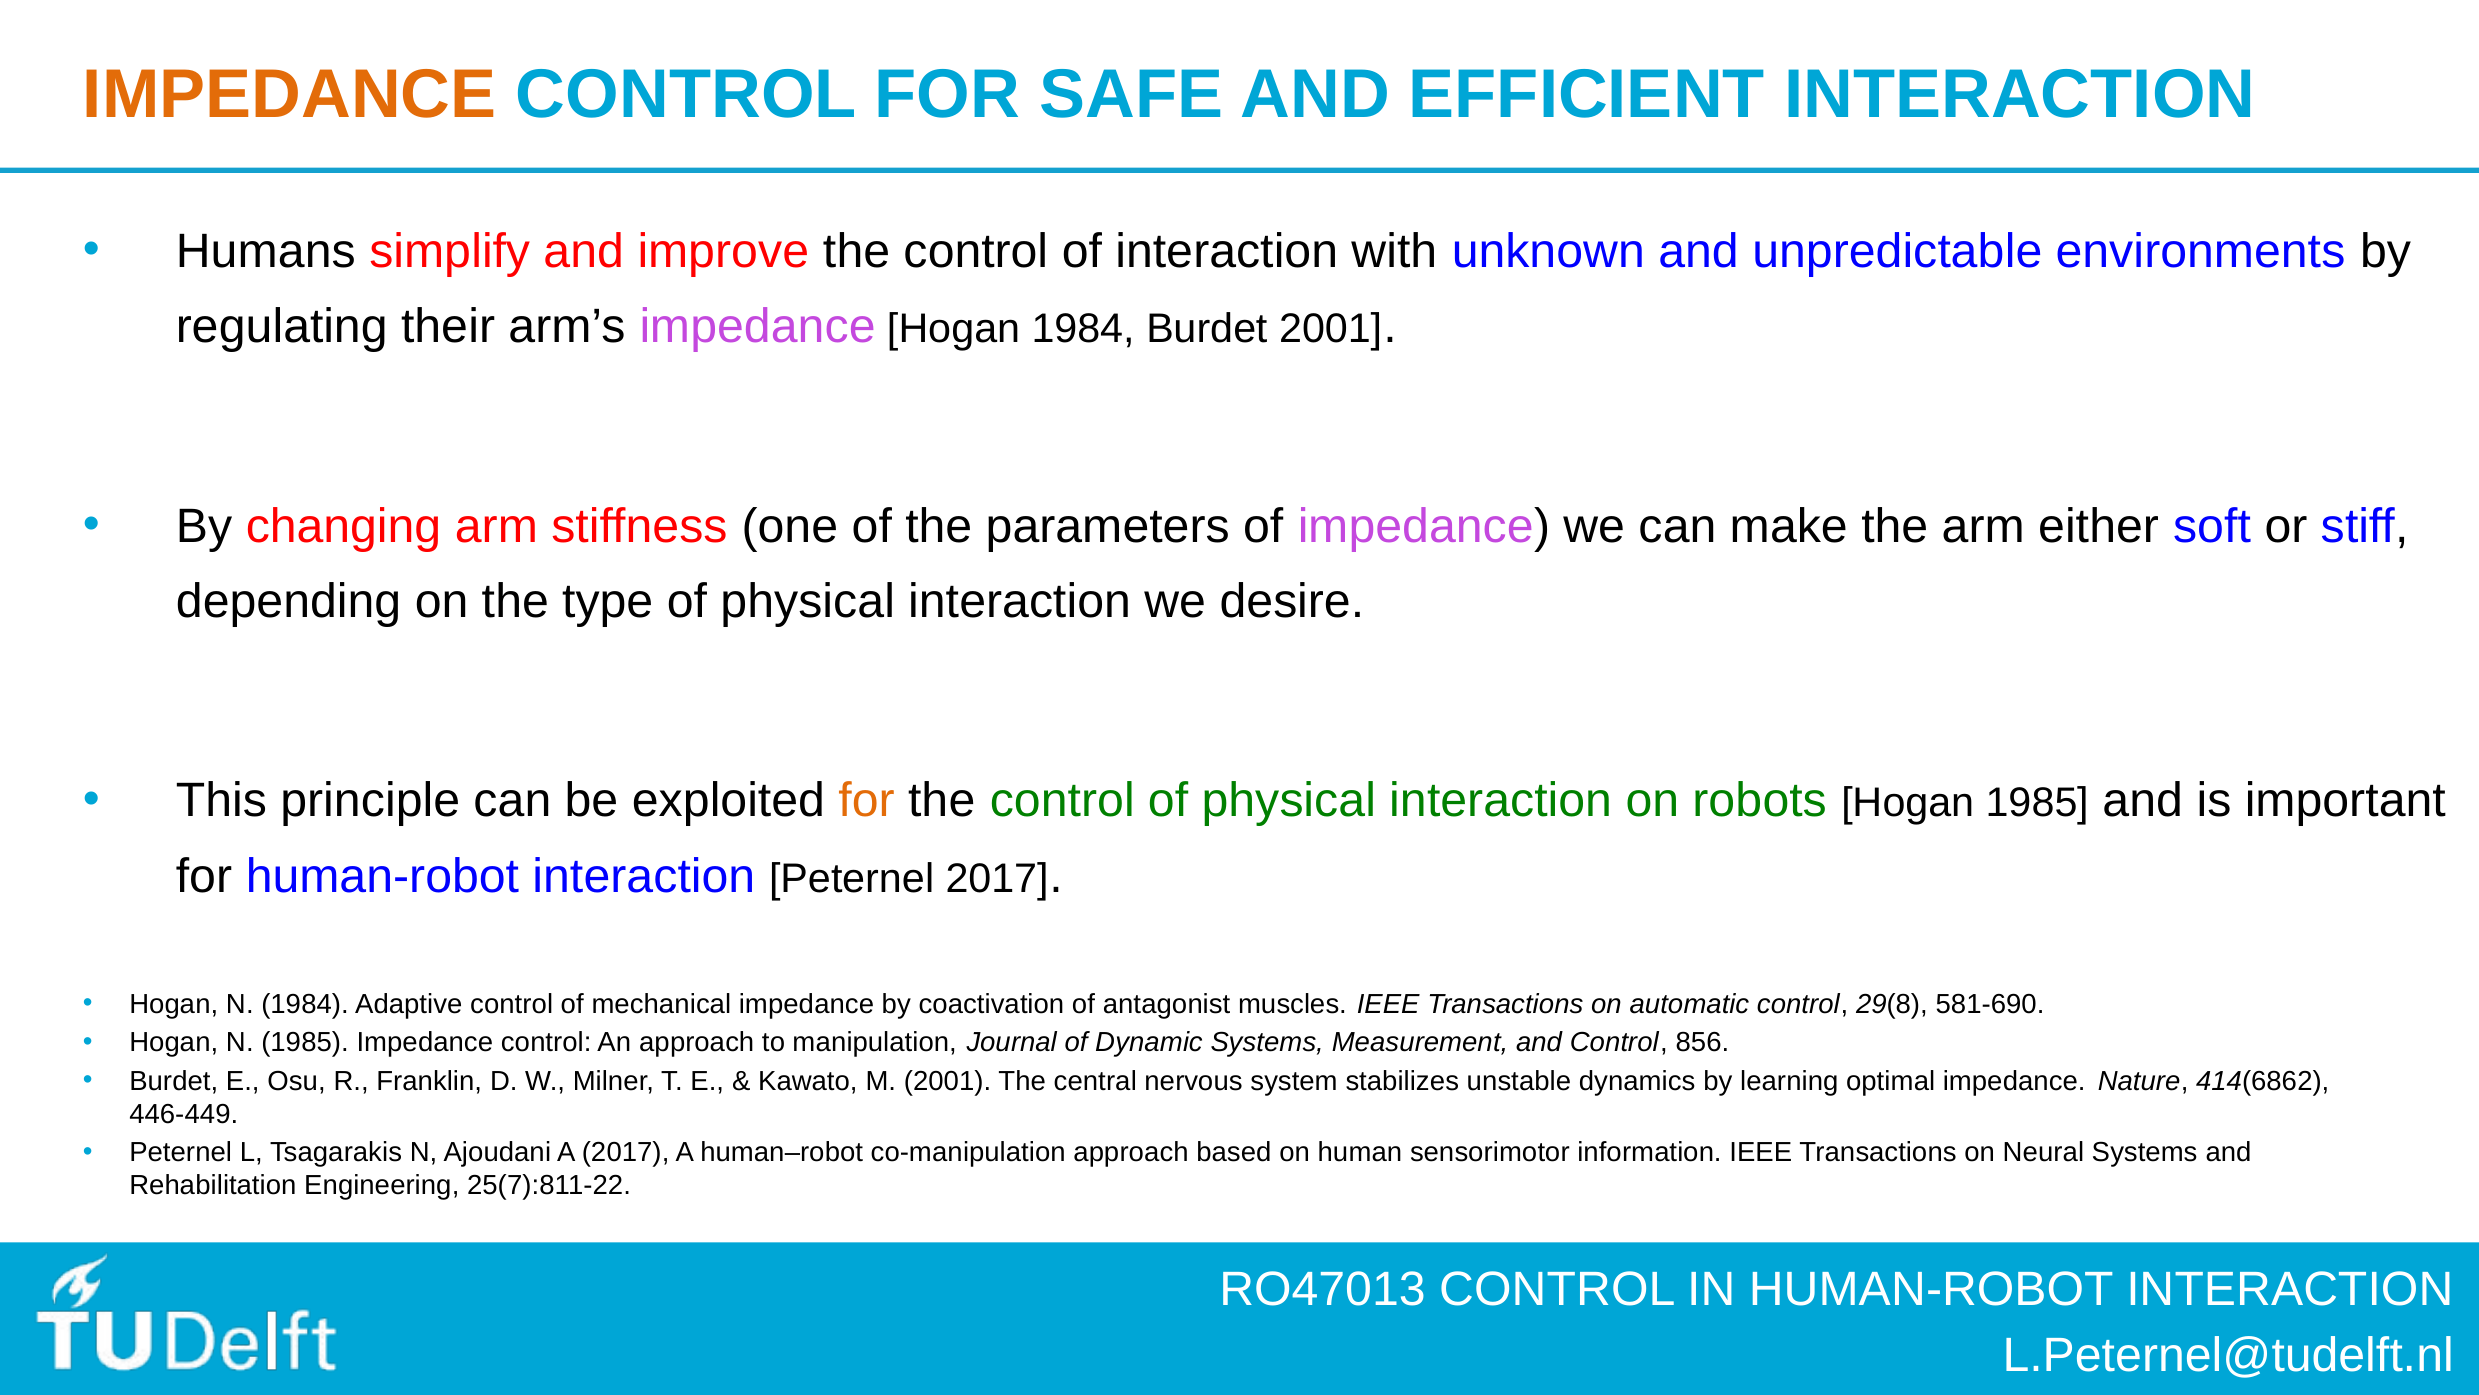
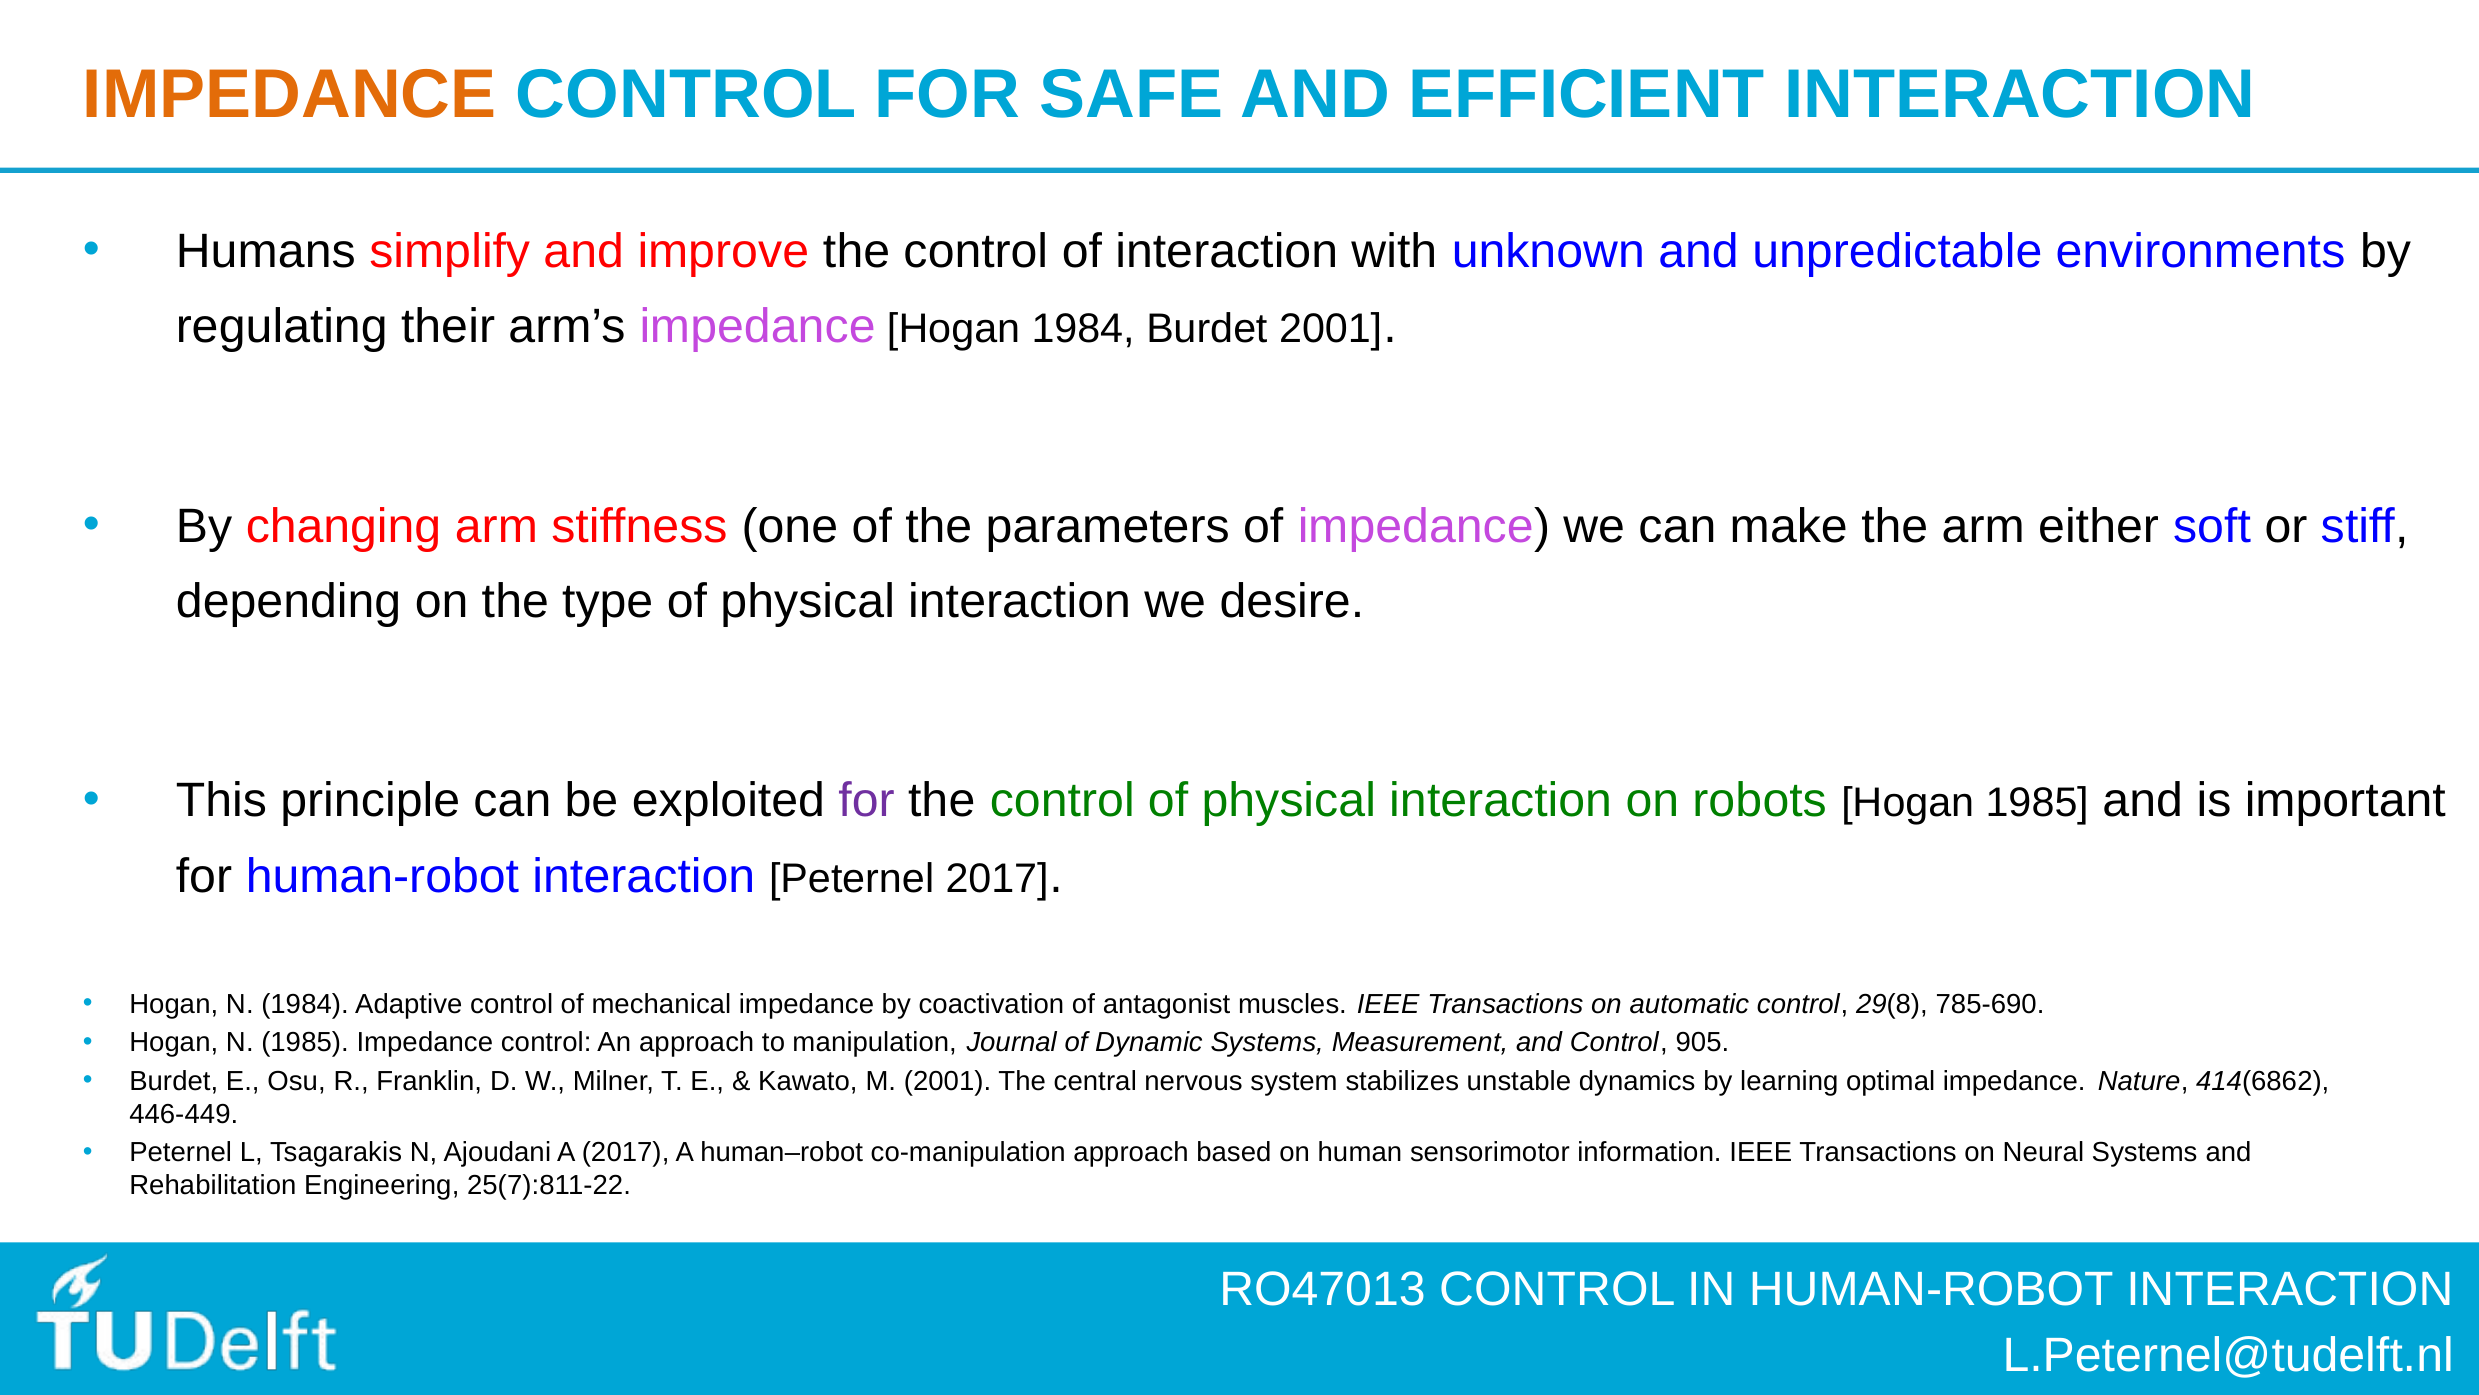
for colour: orange -> purple (867, 801)
581-690: 581-690 -> 785-690 (1990, 1004)
856: 856 -> 905 (1702, 1042)
